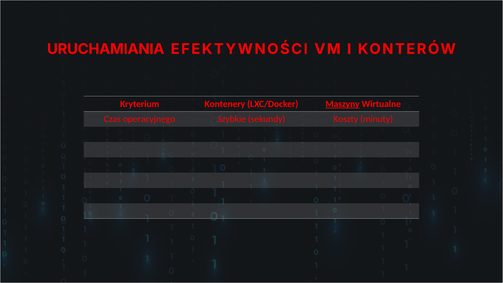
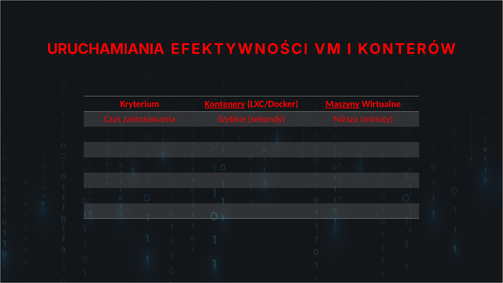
Kontenery underline: none -> present (225, 104)
operacyjnego: operacyjnego -> zastosowania (149, 119)
Koszty: Koszty -> Niższa (346, 119)
